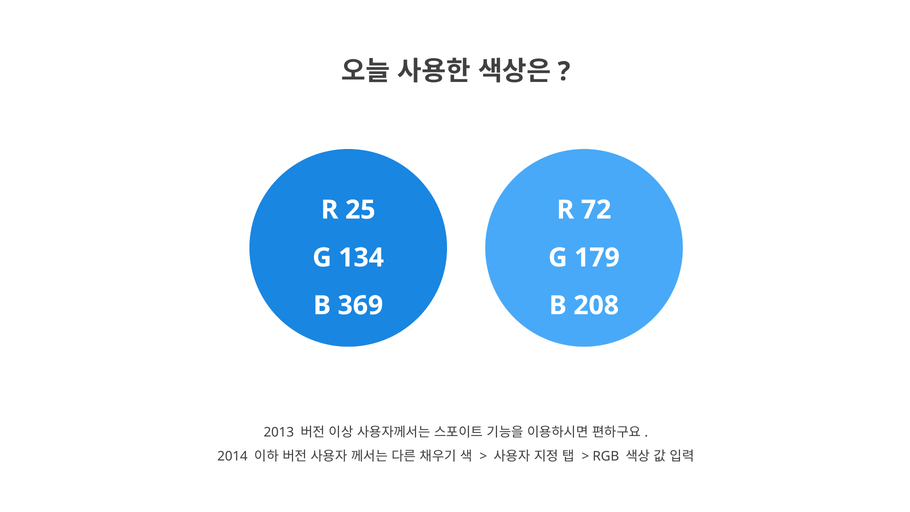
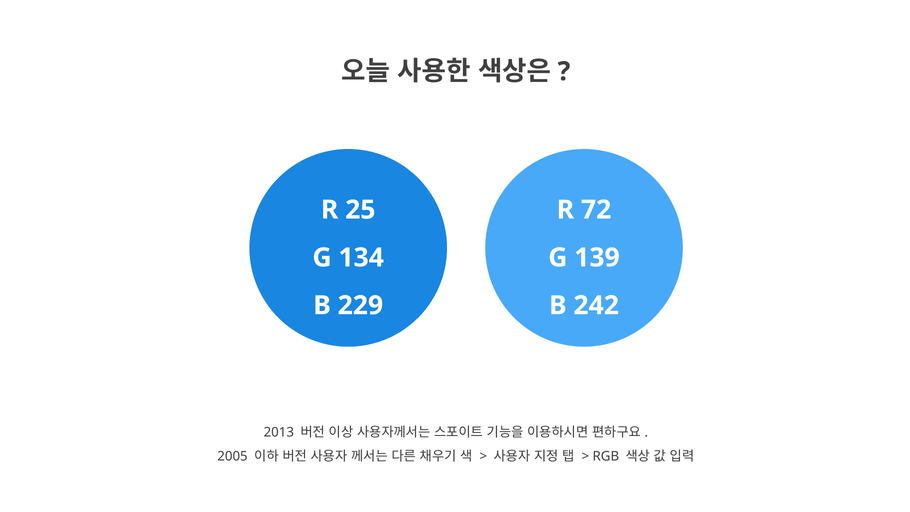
179: 179 -> 139 (597, 258)
369: 369 -> 229 (360, 305)
208: 208 -> 242 (596, 305)
2014: 2014 -> 2005 (233, 456)
